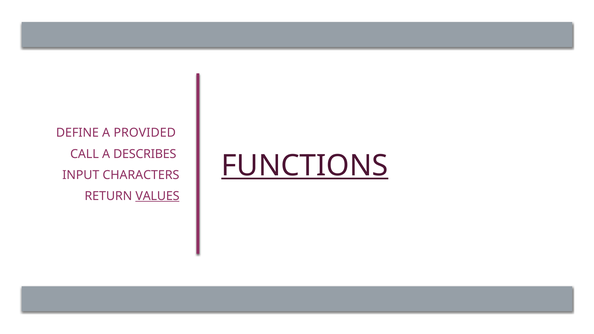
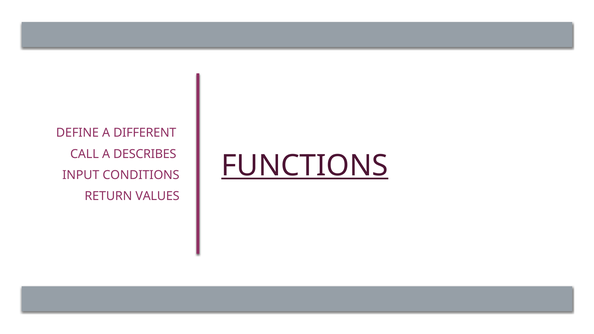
PROVIDED: PROVIDED -> DIFFERENT (145, 133)
CHARACTERS: CHARACTERS -> CONDITIONS (141, 175)
VALUES underline: present -> none (157, 196)
